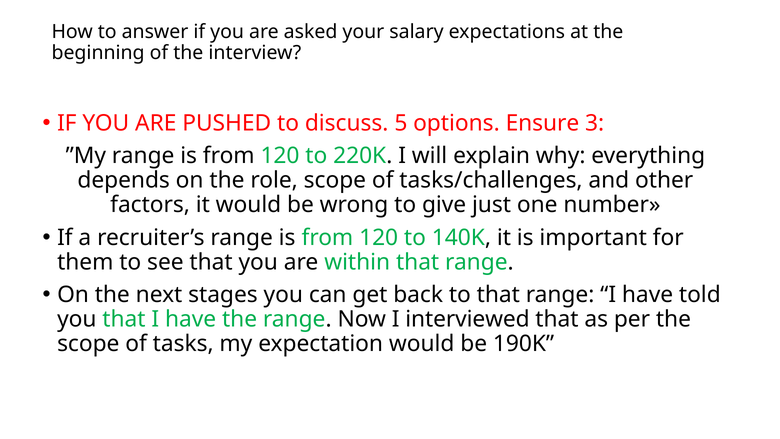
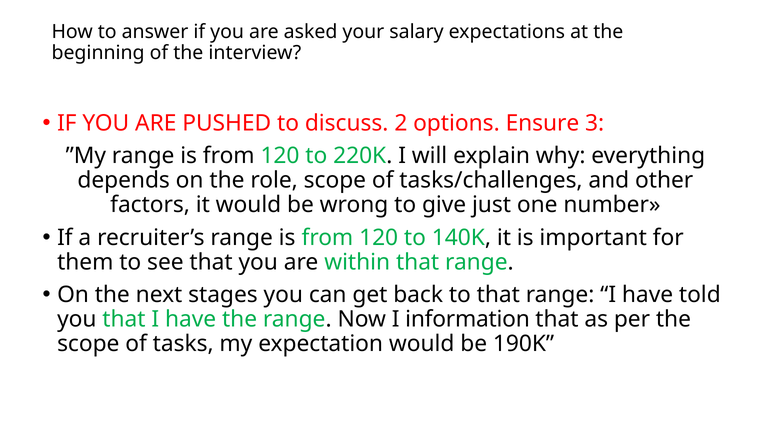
5: 5 -> 2 (401, 123)
interviewed: interviewed -> information (468, 319)
